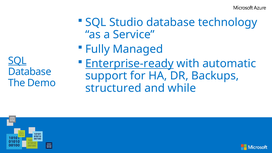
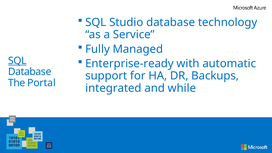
Enterprise-ready underline: present -> none (129, 64)
Demo: Demo -> Portal (42, 83)
structured: structured -> integrated (113, 88)
